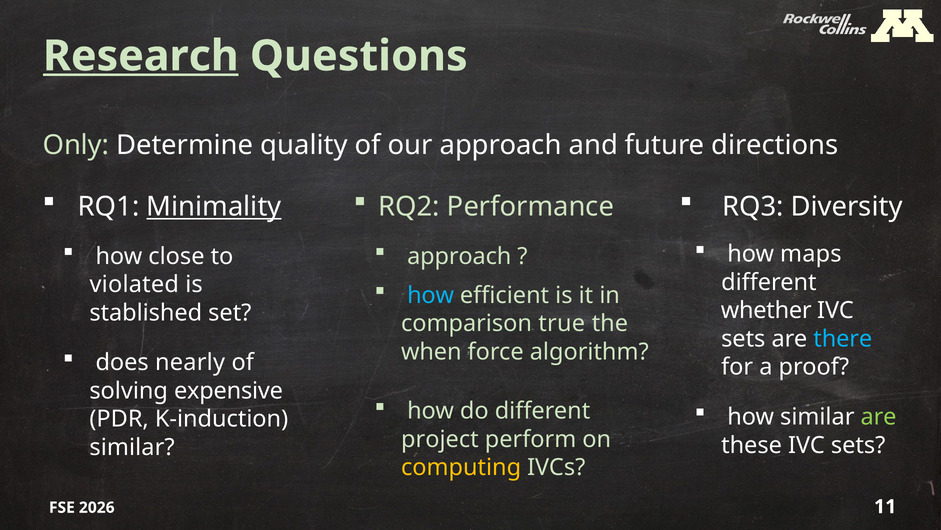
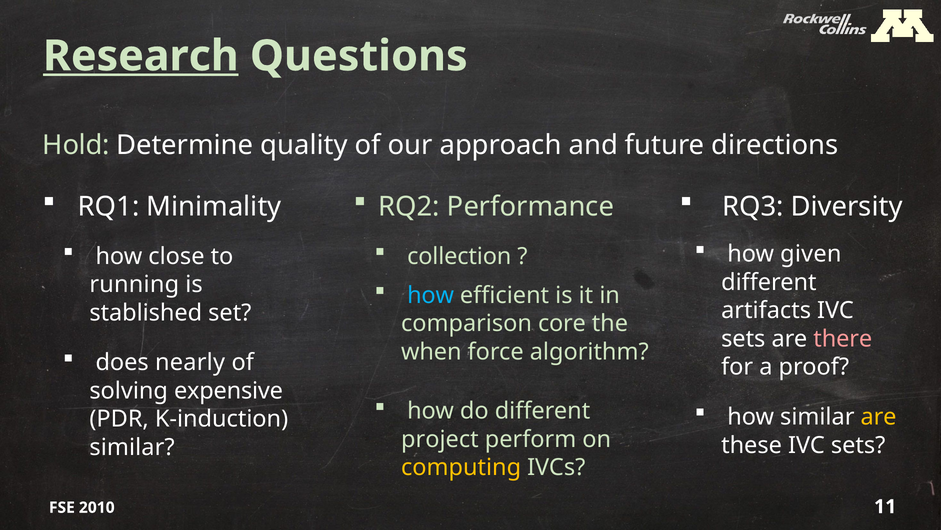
Only: Only -> Hold (76, 145)
Minimality underline: present -> none (214, 207)
maps: maps -> given (811, 254)
approach: approach -> collection (459, 256)
violated: violated -> running (134, 284)
whether: whether -> artifacts (766, 310)
true: true -> core (562, 323)
there colour: light blue -> pink (843, 338)
are colour: light green -> yellow (879, 416)
2026: 2026 -> 2010 (97, 507)
